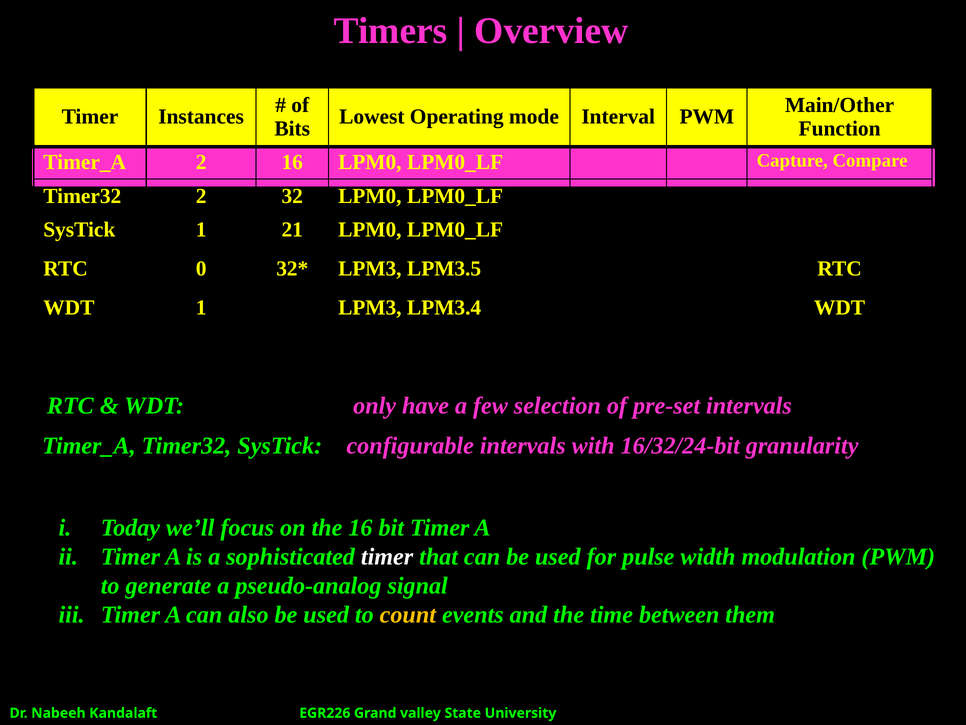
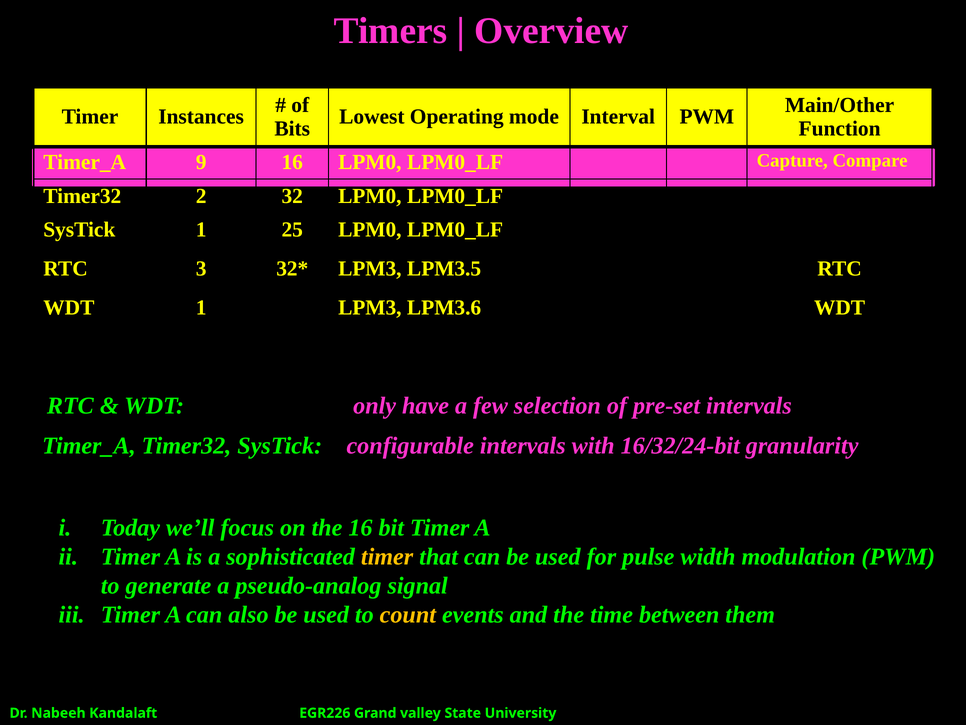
Timer_A 2: 2 -> 9 (201, 162)
21: 21 -> 25 (292, 229)
0: 0 -> 3 (201, 268)
LPM3.4: LPM3.4 -> LPM3.6 (444, 308)
timer colour: white -> yellow (387, 556)
